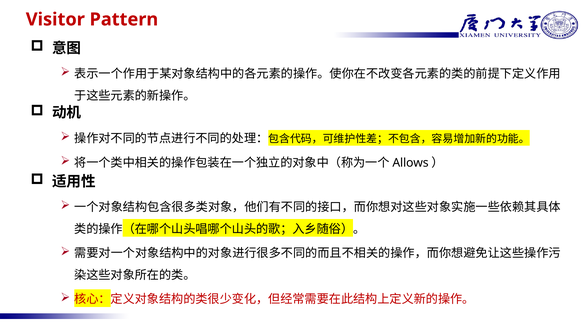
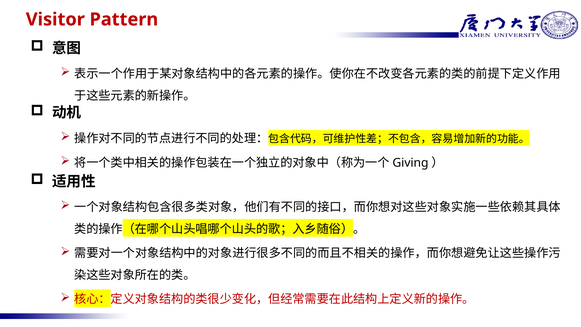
Allows: Allows -> Giving (410, 163)
